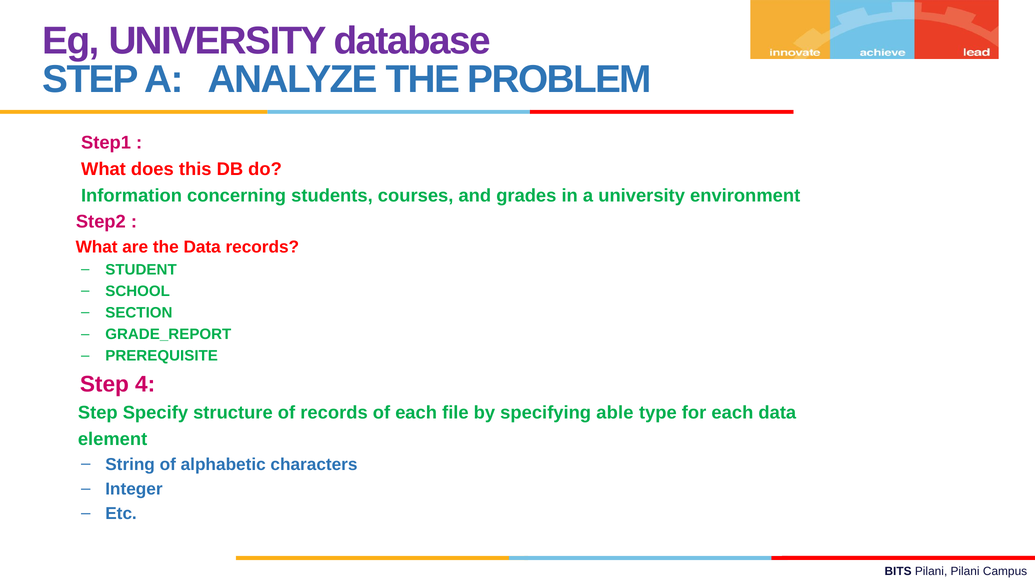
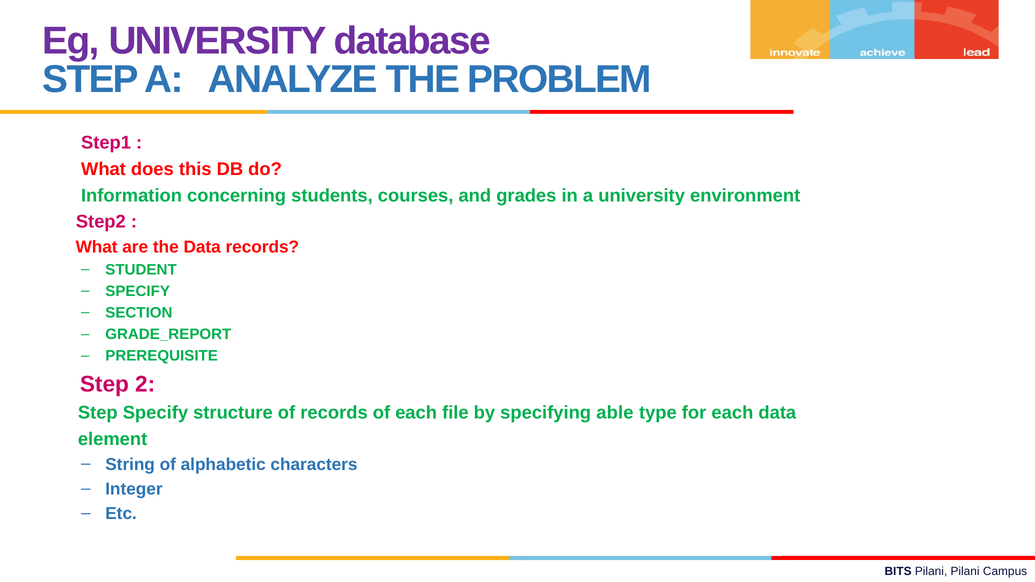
SCHOOL: SCHOOL -> SPECIFY (138, 291)
4: 4 -> 2 (145, 384)
